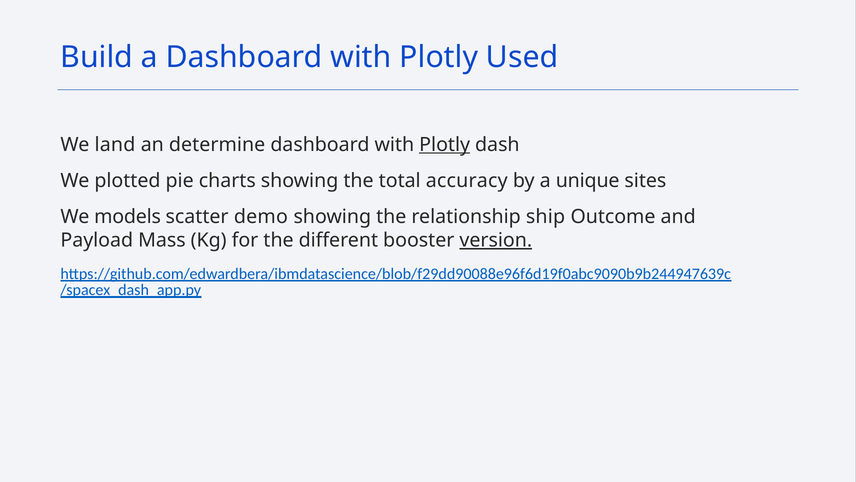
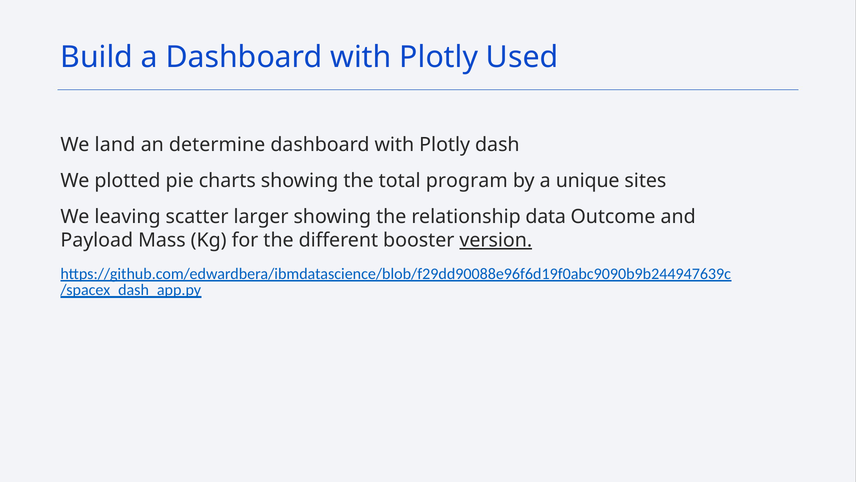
Plotly underline: present -> none (445, 144)
accuracy: accuracy -> program (467, 180)
models: models -> leaving (127, 216)
demo: demo -> larger (261, 216)
ship: ship -> data (546, 216)
